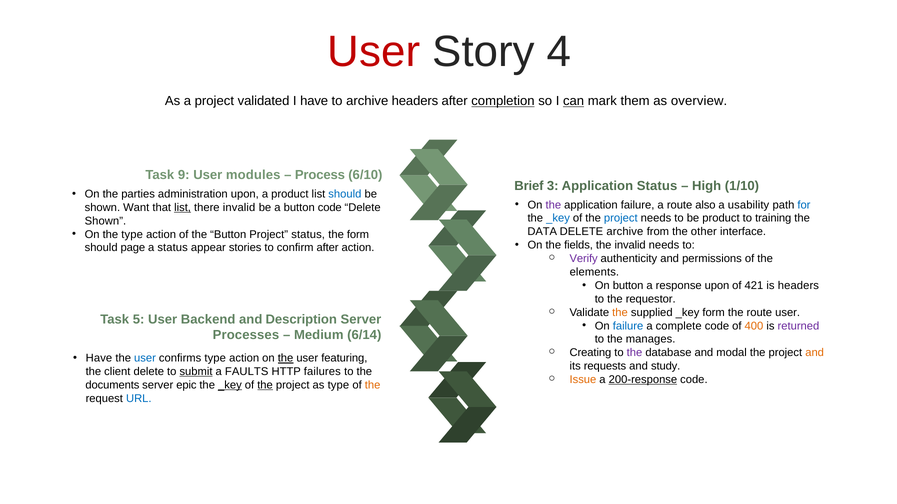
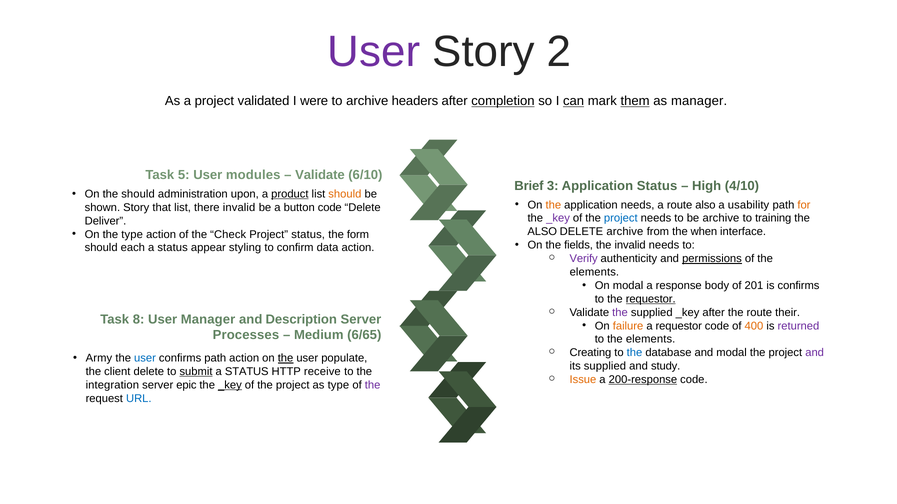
User colour: red -> purple (374, 52)
4: 4 -> 2 (559, 52)
I have: have -> were (314, 101)
them underline: none -> present (635, 101)
as overview: overview -> manager (699, 101)
9: 9 -> 5 (184, 175)
Process: Process -> Validate (320, 175)
1/10: 1/10 -> 4/10 (742, 186)
the parties: parties -> should (138, 194)
product underline: none -> present (290, 194)
should colour: blue -> orange (345, 194)
the colour: purple -> orange (553, 205)
application failure: failure -> needs (638, 205)
for colour: blue -> orange (804, 205)
shown Want: Want -> Story (136, 208)
list underline: present -> none (183, 208)
_key colour: blue -> purple (558, 219)
be product: product -> archive (721, 219)
Shown: Shown -> Deliver (105, 221)
DATA: DATA -> ALSO (542, 232)
other: other -> when (704, 232)
the Button: Button -> Check (228, 235)
page: page -> each (133, 248)
stories: stories -> styling (245, 248)
confirm after: after -> data (328, 248)
permissions underline: none -> present (712, 259)
On button: button -> modal (628, 286)
response upon: upon -> body (717, 286)
421: 421 -> 201 (754, 286)
is headers: headers -> confirms (798, 286)
requestor underline: none -> present (651, 299)
the colour: orange -> purple (620, 313)
_key form: form -> after (714, 313)
route user: user -> their (788, 313)
5: 5 -> 8 (139, 320)
User Backend: Backend -> Manager (208, 320)
failure colour: blue -> orange (628, 326)
a complete: complete -> requestor (679, 326)
6/14: 6/14 -> 6/65 (364, 335)
to the manages: manages -> elements (651, 340)
the colour: purple -> blue (635, 353)
and colour: orange -> purple (815, 353)
Have: Have -> Army (99, 359)
confirms type: type -> path (215, 359)
featuring: featuring -> populate (344, 359)
its requests: requests -> supplied (605, 367)
FAULTS: FAULTS -> STATUS (247, 372)
failures: failures -> receive (322, 372)
documents: documents -> integration (112, 385)
the underline: present -> none (265, 385)
the colour: orange -> purple (373, 385)
